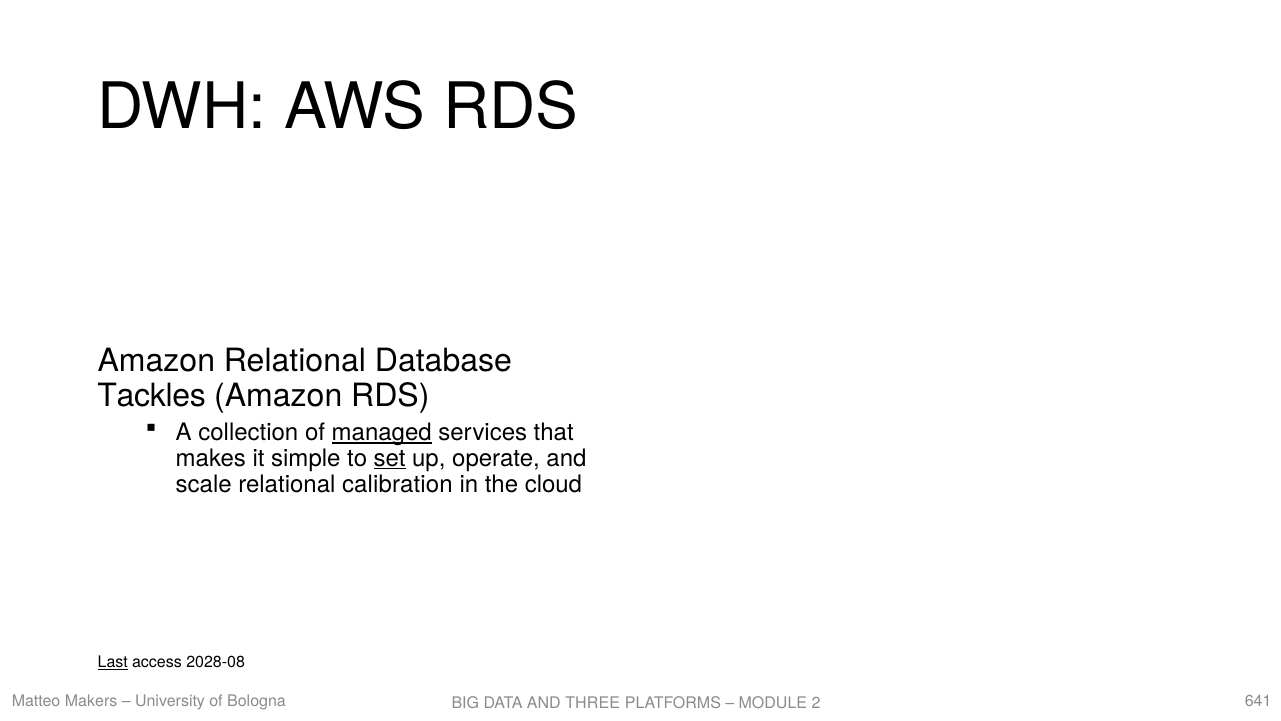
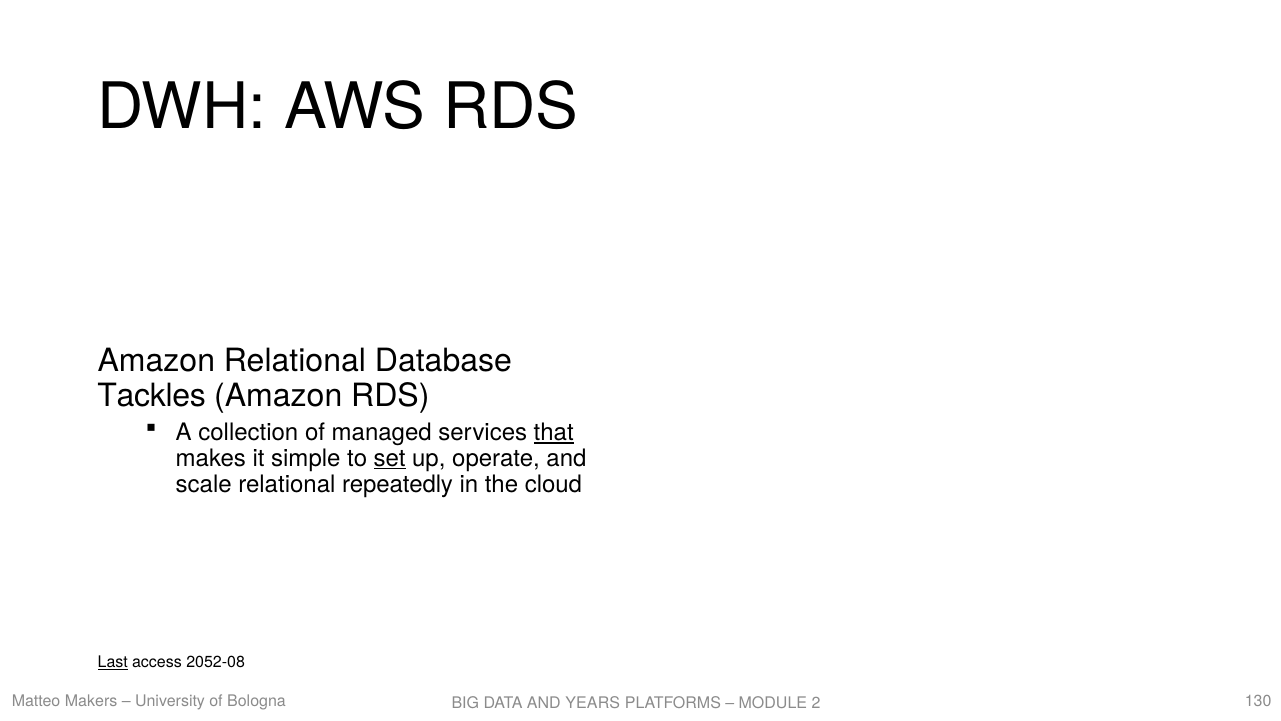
managed underline: present -> none (382, 432)
that underline: none -> present (554, 432)
calibration: calibration -> repeatedly (398, 484)
2028-08: 2028-08 -> 2052-08 (216, 662)
641: 641 -> 130 (1258, 701)
THREE: THREE -> YEARS (593, 702)
